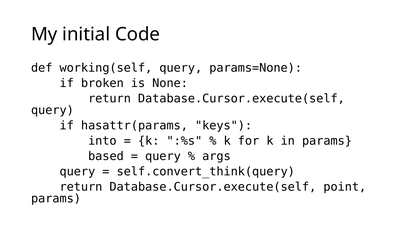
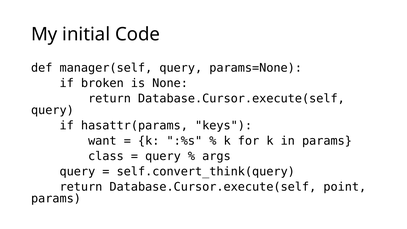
working(self: working(self -> manager(self (106, 68)
into: into -> want (102, 141)
based: based -> class (106, 156)
